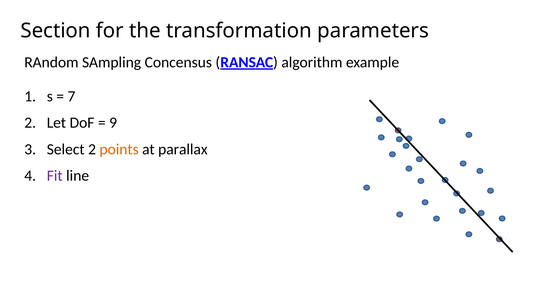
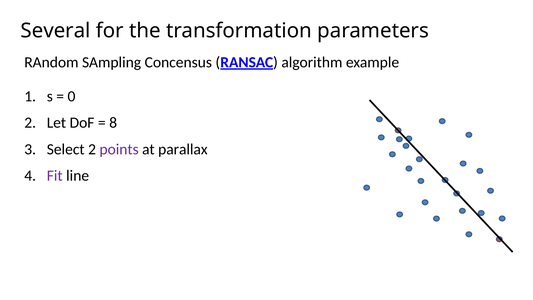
Section: Section -> Several (56, 31)
7: 7 -> 0 (71, 96)
9: 9 -> 8 (113, 123)
points colour: orange -> purple (119, 149)
